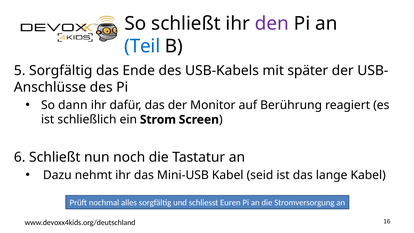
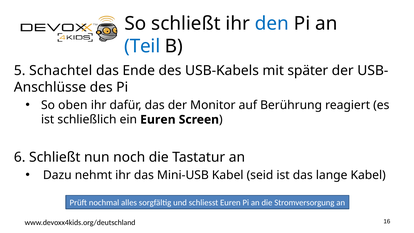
den colour: purple -> blue (272, 24)
5 Sorgfältig: Sorgfältig -> Schachtel (61, 71)
dann: dann -> oben (73, 105)
ein Strom: Strom -> Euren (158, 120)
